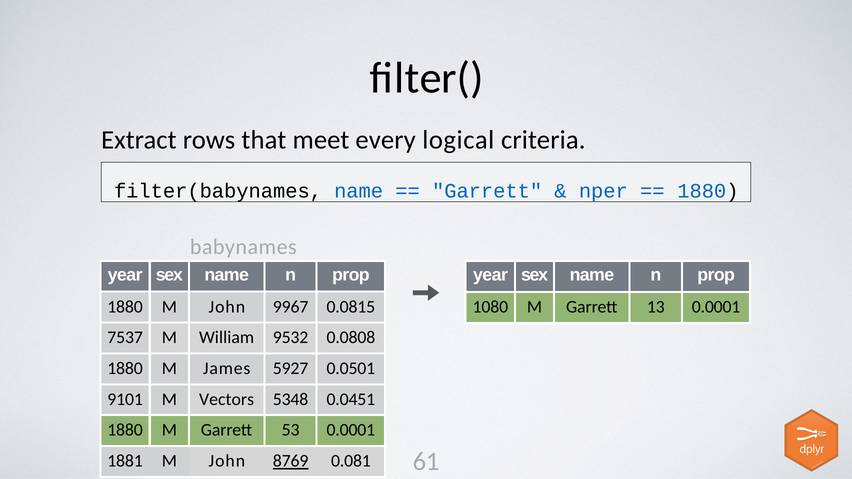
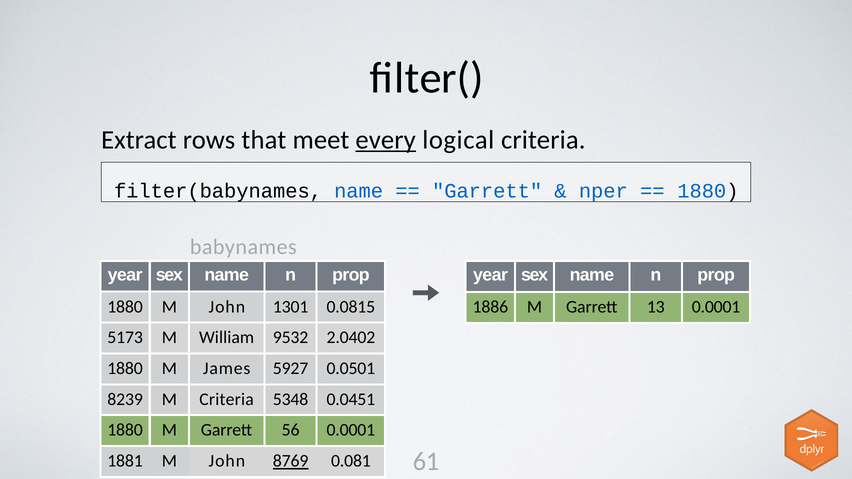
every underline: none -> present (386, 140)
9967: 9967 -> 1301 (291, 307)
1080: 1080 -> 1886 (490, 307)
7537: 7537 -> 5173 (125, 338)
0.0808: 0.0808 -> 2.0402 (351, 338)
9101: 9101 -> 8239 (125, 400)
M Vectors: Vectors -> Criteria (227, 400)
53: 53 -> 56 (291, 430)
